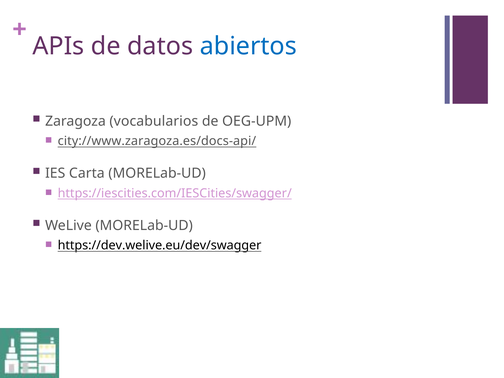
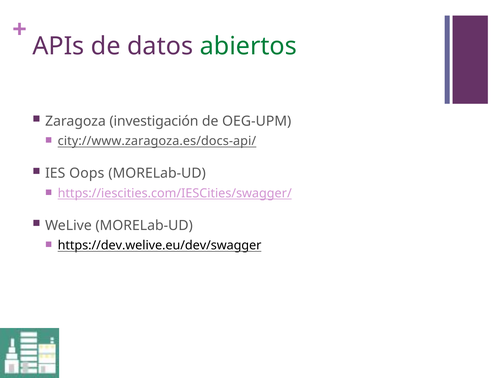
abiertos colour: blue -> green (248, 46)
vocabularios: vocabularios -> investigación (154, 121)
Carta: Carta -> Oops (87, 173)
